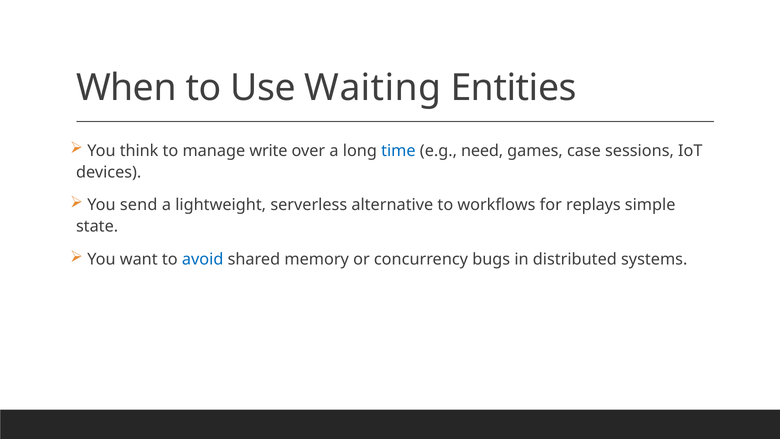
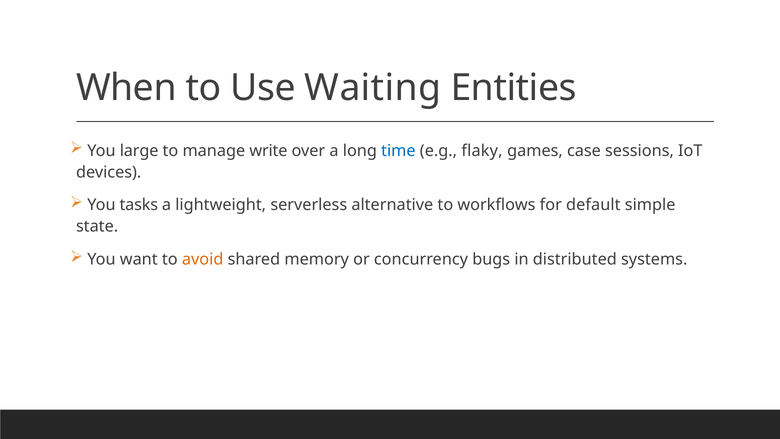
think: think -> large (139, 151)
need: need -> flaky (482, 151)
send: send -> tasks (139, 205)
replays: replays -> default (593, 205)
avoid colour: blue -> orange (203, 259)
